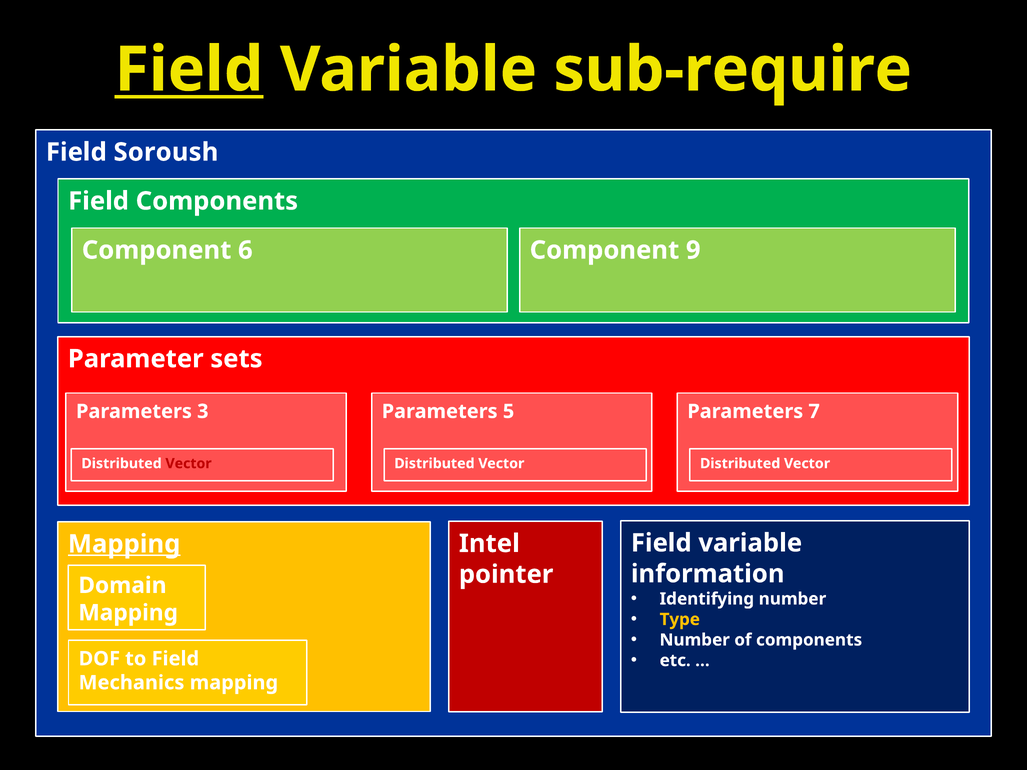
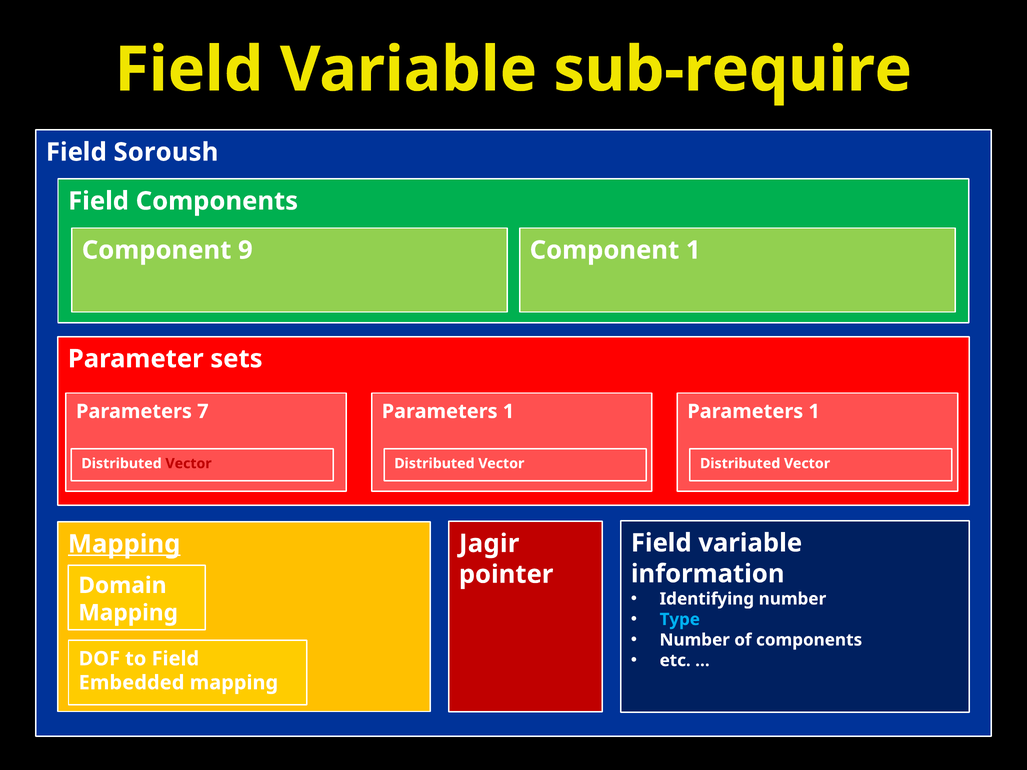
Field underline: present -> none (189, 70)
6: 6 -> 9 (245, 250)
Component 9: 9 -> 1 (693, 250)
3: 3 -> 7 (203, 412)
5: 5 -> 1 (509, 412)
7: 7 -> 1 (814, 412)
Intel: Intel -> Jagir (489, 544)
Type colour: yellow -> light blue (680, 620)
Mechanics: Mechanics -> Embedded (131, 683)
